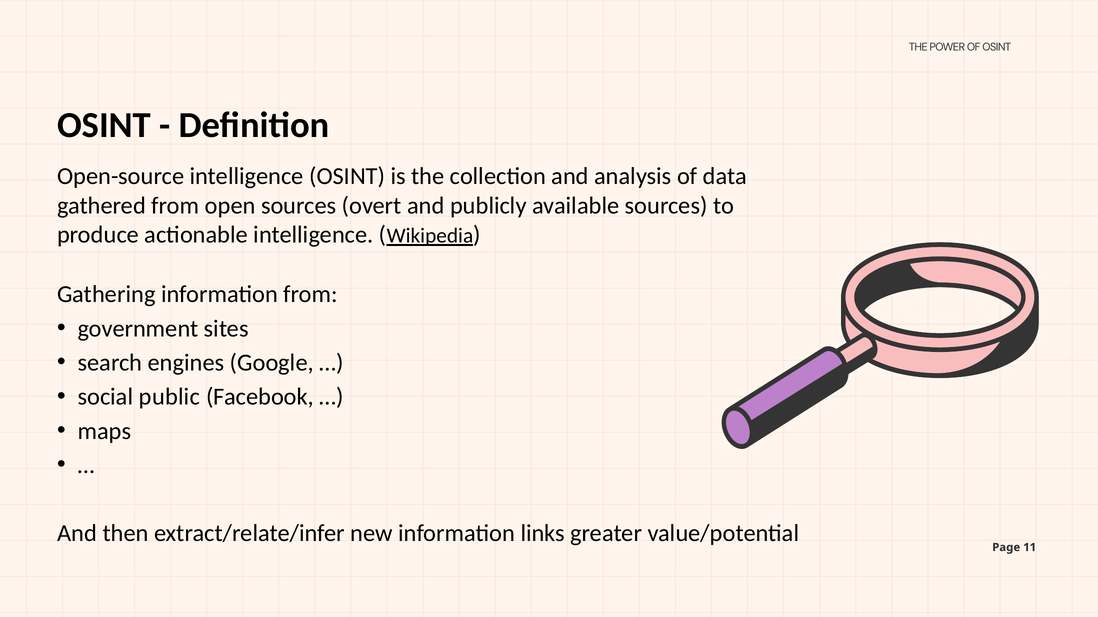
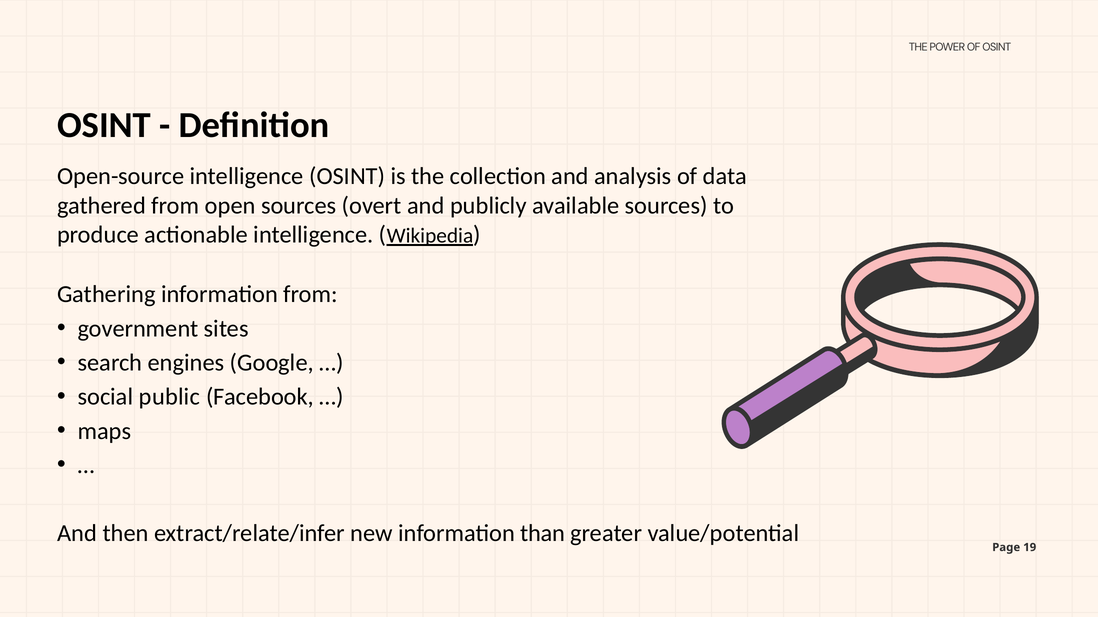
links: links -> than (543, 534)
11: 11 -> 19 (1030, 548)
